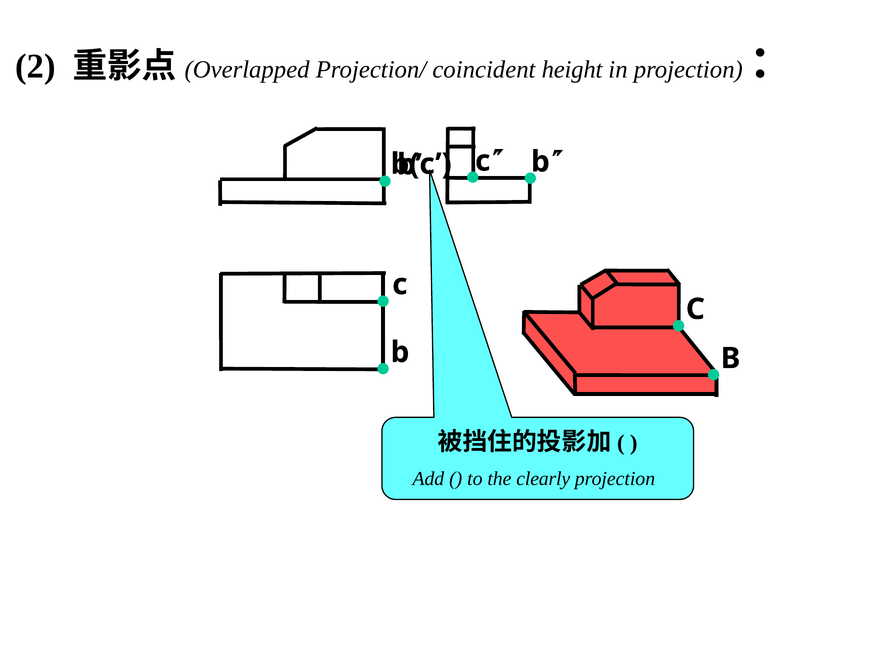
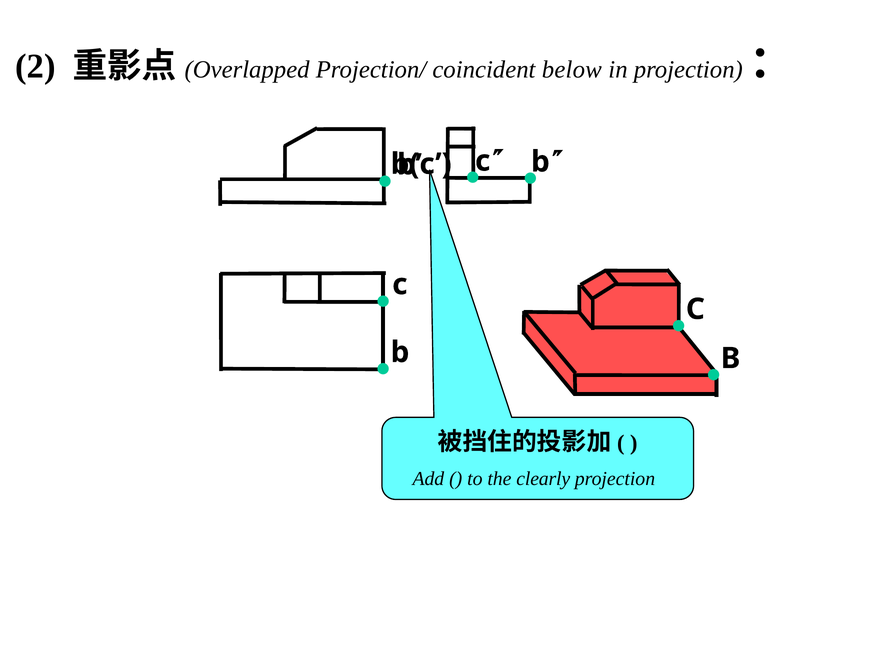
height: height -> below (572, 69)
